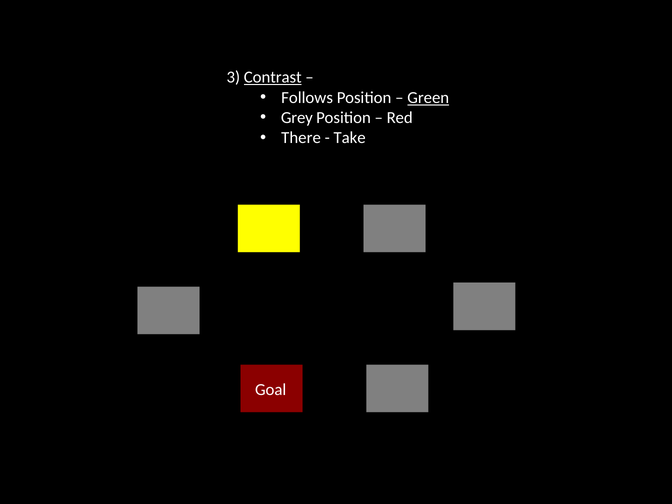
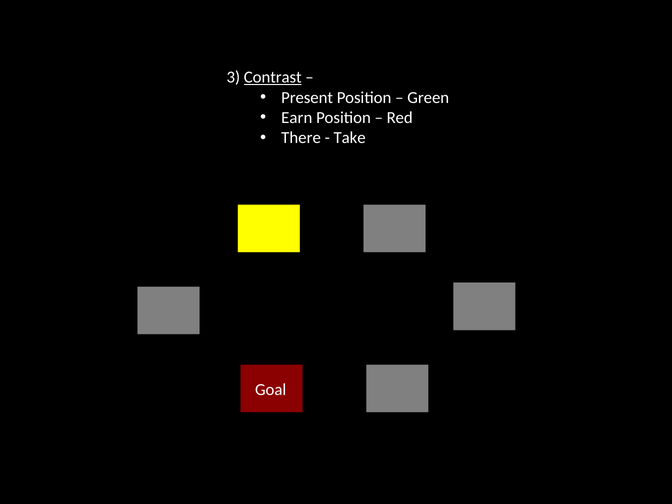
Follows: Follows -> Present (307, 98)
Green underline: present -> none (428, 98)
Grey: Grey -> Earn (297, 118)
